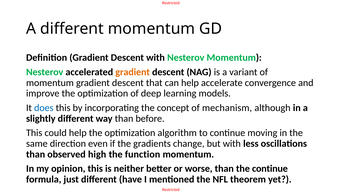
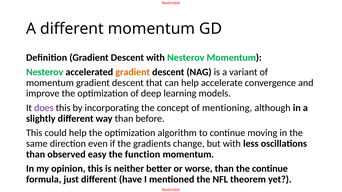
does colour: blue -> purple (44, 108)
mechanism: mechanism -> mentioning (227, 108)
high: high -> easy (97, 155)
